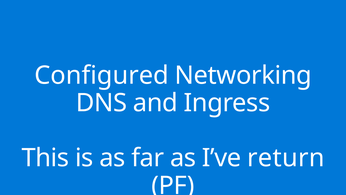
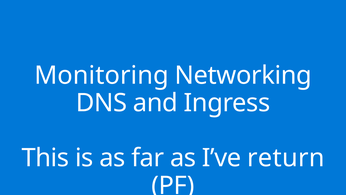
Configured: Configured -> Monitoring (102, 75)
